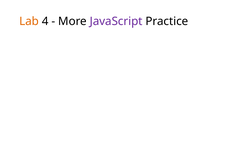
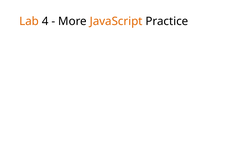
JavaScript colour: purple -> orange (116, 21)
